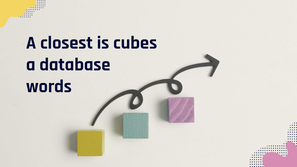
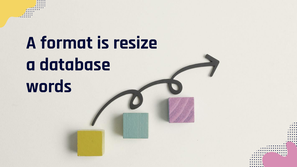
closest: closest -> format (67, 43)
cubes: cubes -> resize (135, 43)
